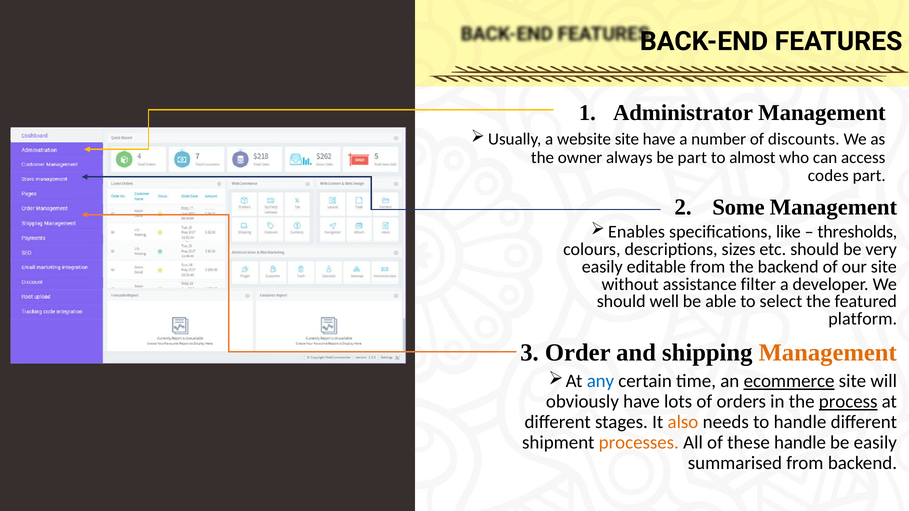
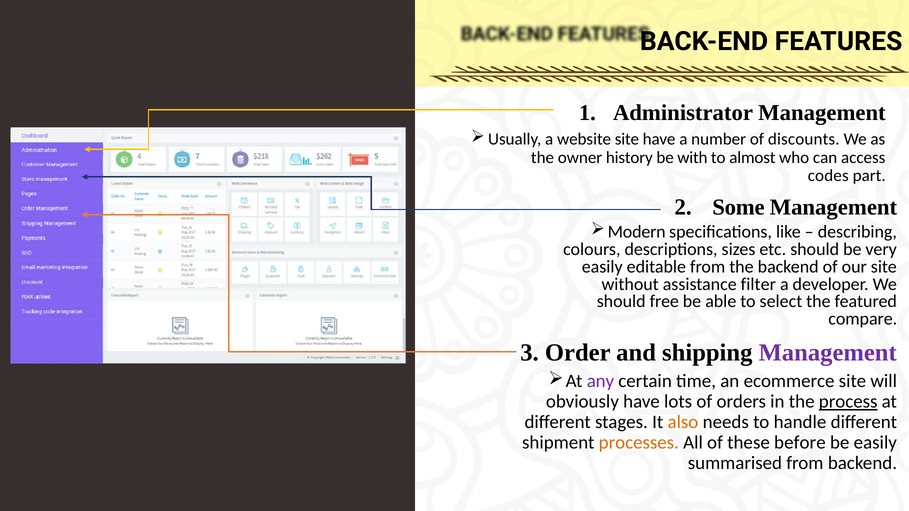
always: always -> history (629, 157)
be part: part -> with (692, 157)
Enables: Enables -> Modern (637, 232)
thresholds: thresholds -> describing (857, 232)
well: well -> free (664, 302)
platform: platform -> compare (863, 319)
Management colour: orange -> purple (828, 353)
any colour: blue -> purple (600, 381)
ecommerce underline: present -> none (789, 381)
these handle: handle -> before (800, 443)
